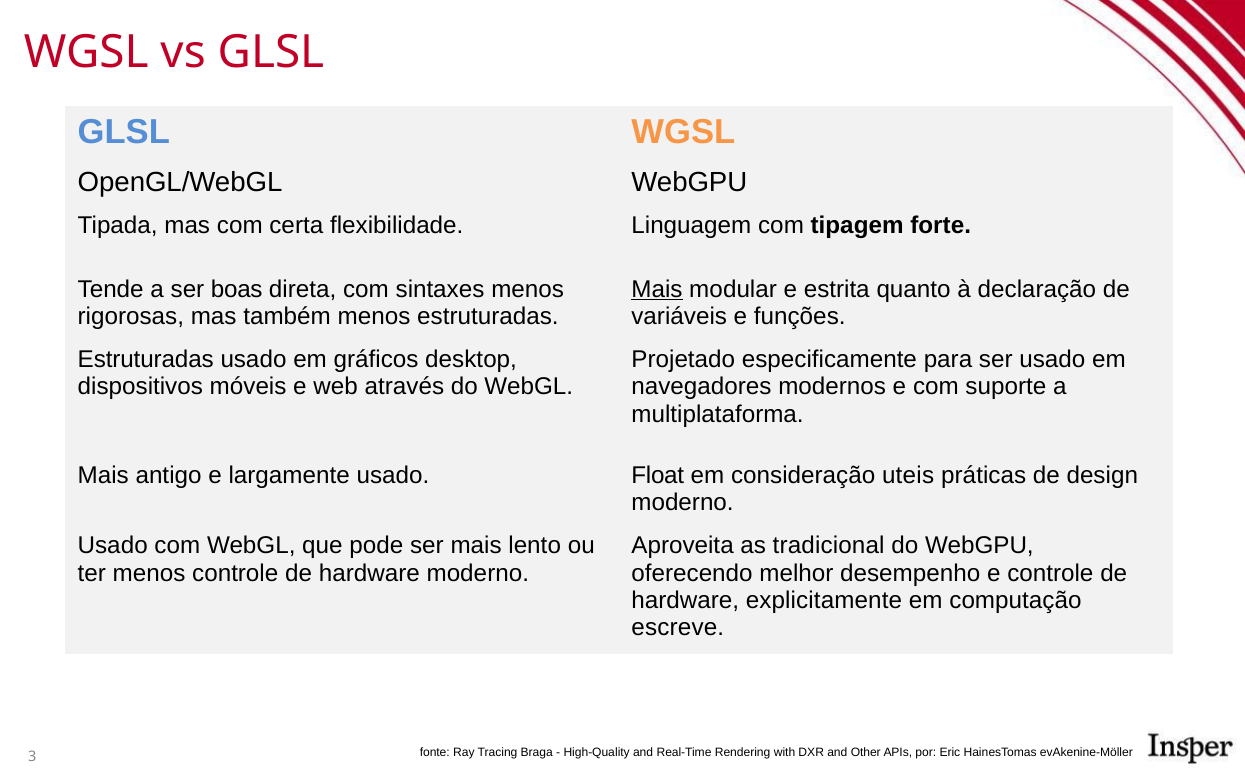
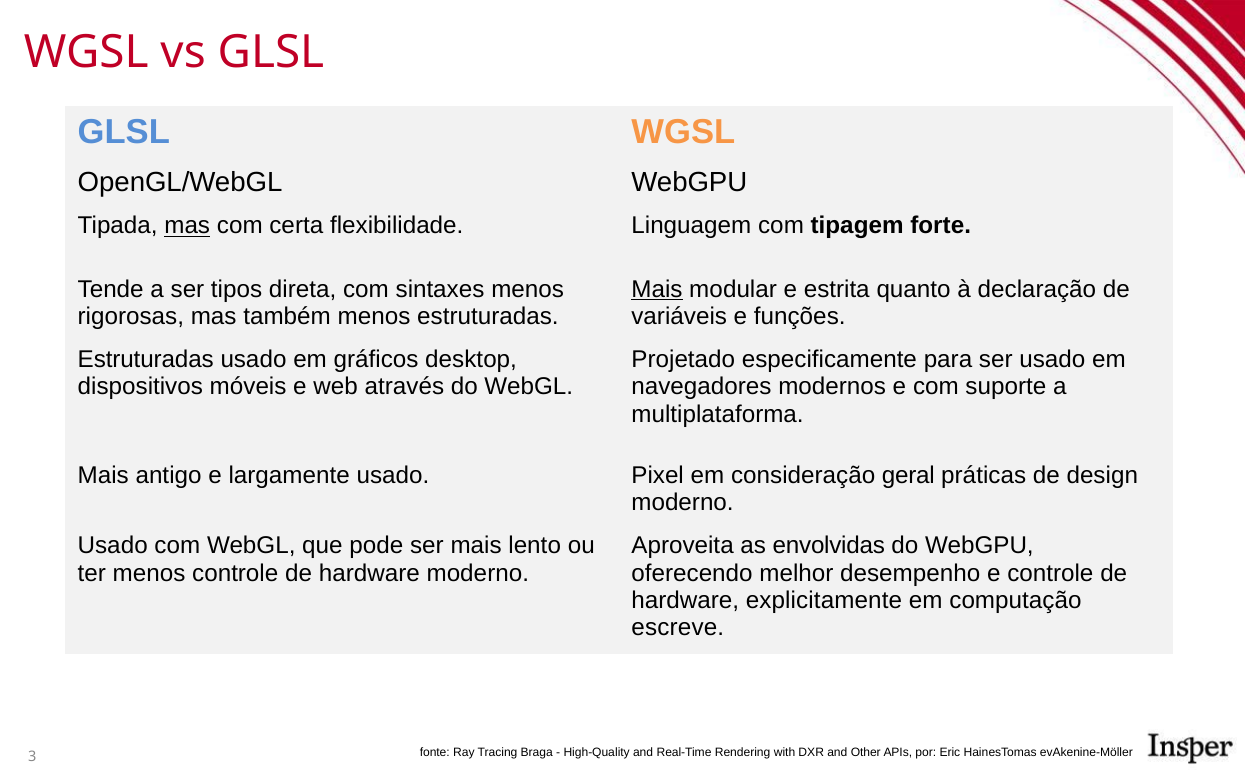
mas underline: none -> present (187, 226)
boas: boas -> tipos (237, 289)
Float: Float -> Pixel (658, 475)
uteis: uteis -> geral (908, 475)
tradicional: tradicional -> envolvidas (829, 546)
